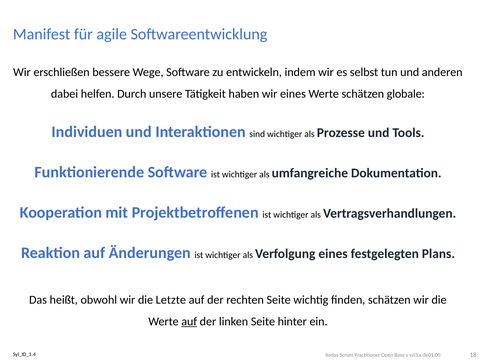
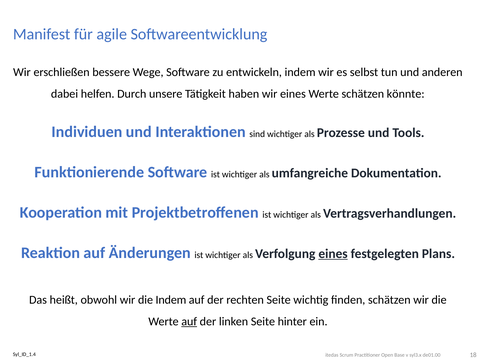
globale: globale -> könnte (406, 94)
eines underline: none -> present (333, 253)
die Letzte: Letzte -> Indem (171, 300)
